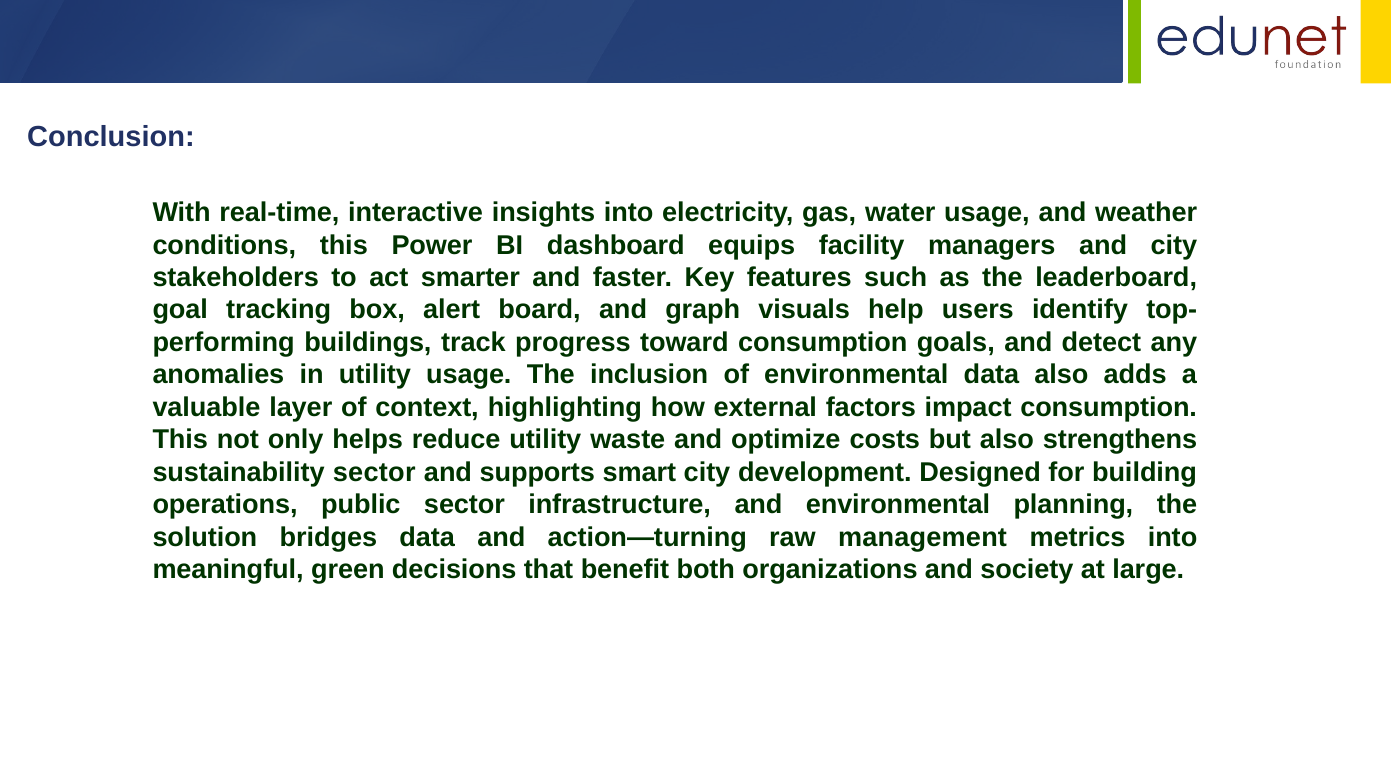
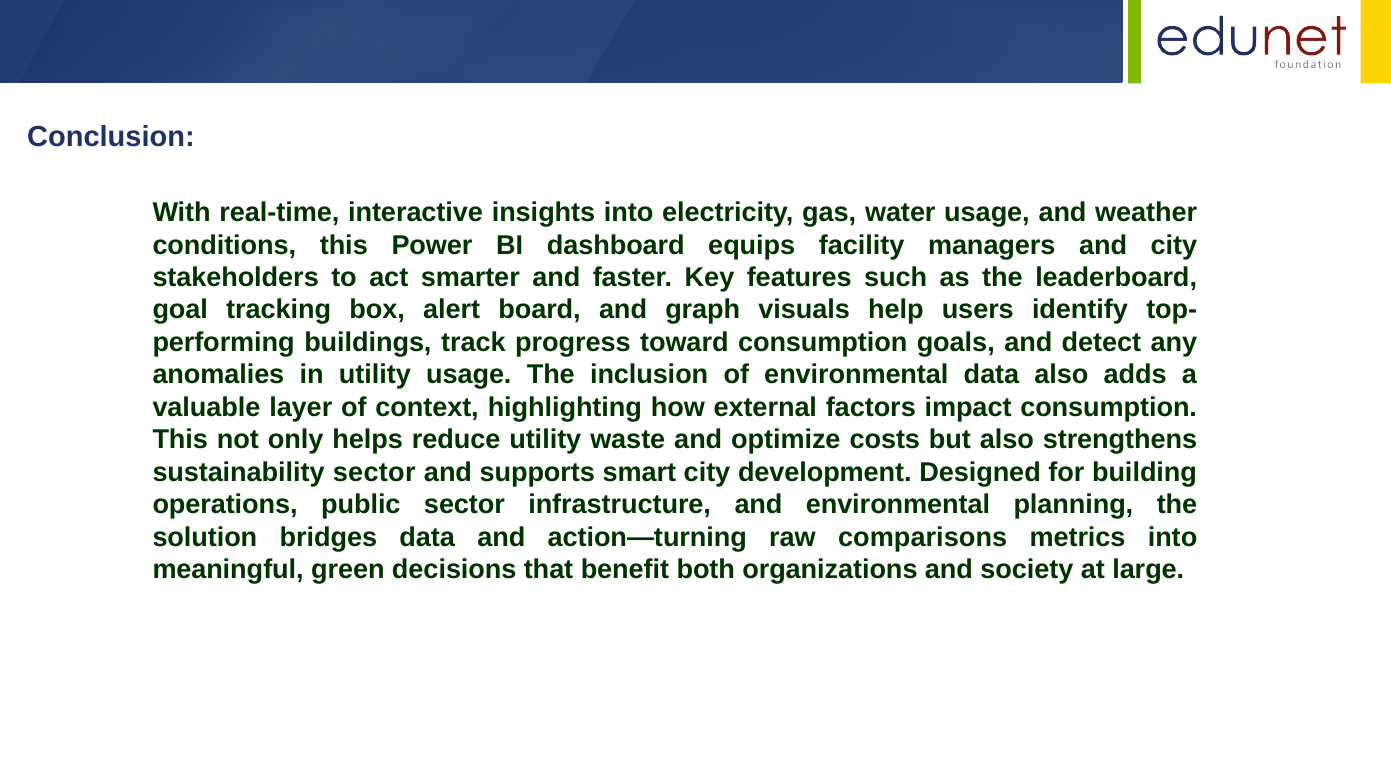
management: management -> comparisons (923, 537)
